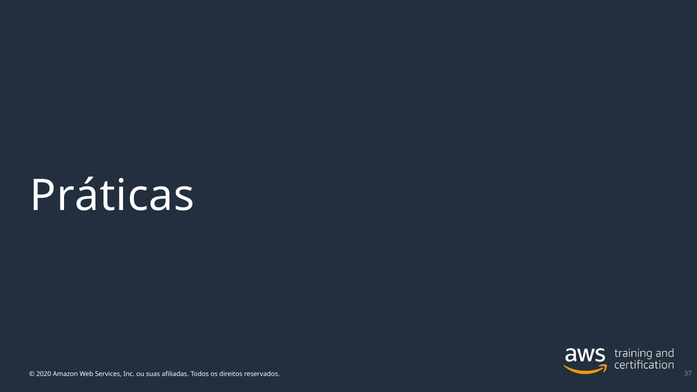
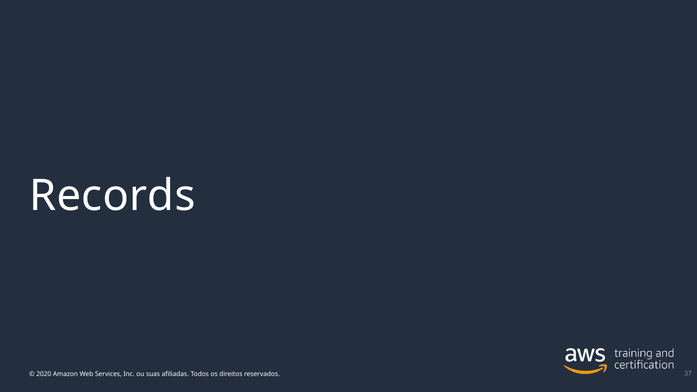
Práticas: Práticas -> Records (112, 196)
